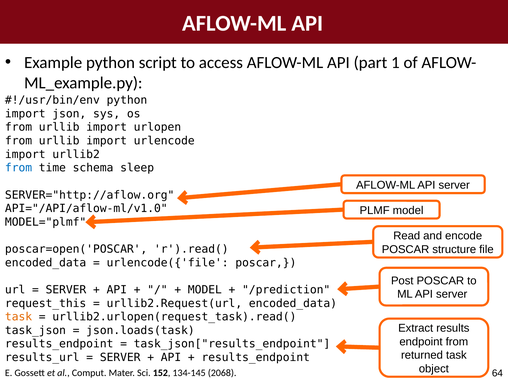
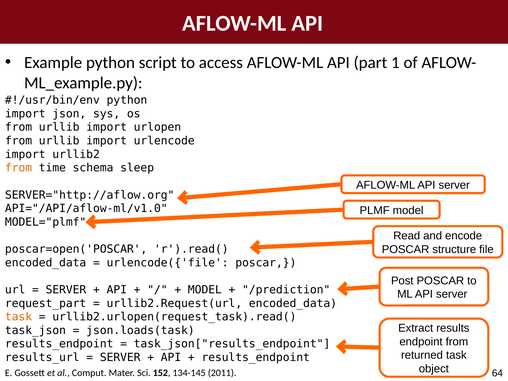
from colour: blue -> orange (19, 168)
request_this: request_this -> request_part (46, 303)
2068: 2068 -> 2011 (222, 373)
